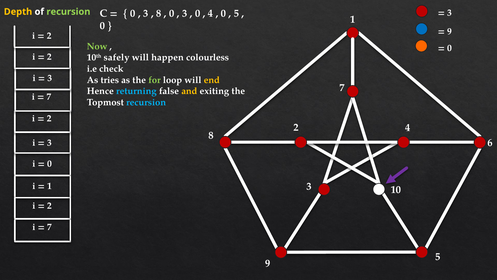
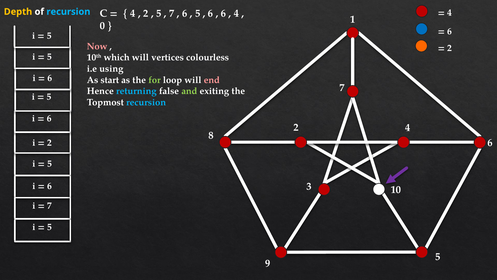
3: 3 -> 4 (449, 13)
recursion colour: light green -> light blue (68, 12)
0: 0 -> 4 (133, 13)
3: 3 -> 2 (146, 13)
8: 8 -> 5 (159, 13)
0: 0 -> 7 (172, 13)
3: 3 -> 6 (185, 13)
0: 0 -> 5 (198, 13)
4: 4 -> 6 (211, 13)
0: 0 -> 6 (223, 13)
5: 5 -> 4 (236, 13)
2: 2 -> 5 (49, 36)
9: 9 -> 6 (449, 31)
Now colour: light green -> pink (97, 46)
0: 0 -> 2 (449, 48)
2: 2 -> 5 (49, 57)
safely: safely -> which (117, 57)
happen: happen -> vertices (168, 57)
check: check -> using (111, 69)
3: 3 -> 6 (50, 78)
tries: tries -> start (110, 80)
end colour: yellow -> pink (212, 80)
and colour: yellow -> light green (189, 91)
7: 7 -> 5 (49, 96)
2: 2 -> 6 (49, 118)
3: 3 -> 2 (49, 142)
0: 0 -> 5 (49, 164)
1: 1 -> 6 (49, 186)
2: 2 -> 7 (49, 205)
7: 7 -> 5 (49, 227)
